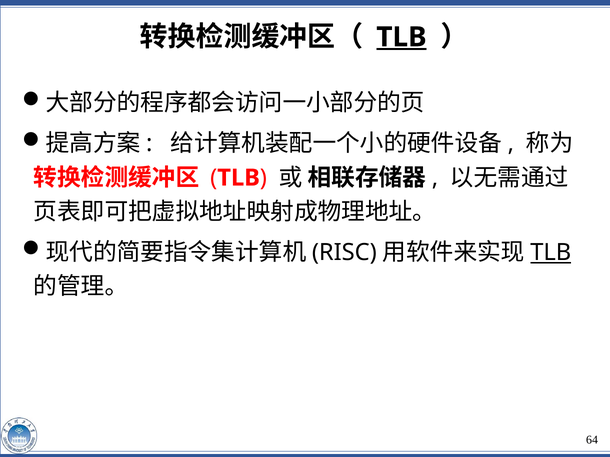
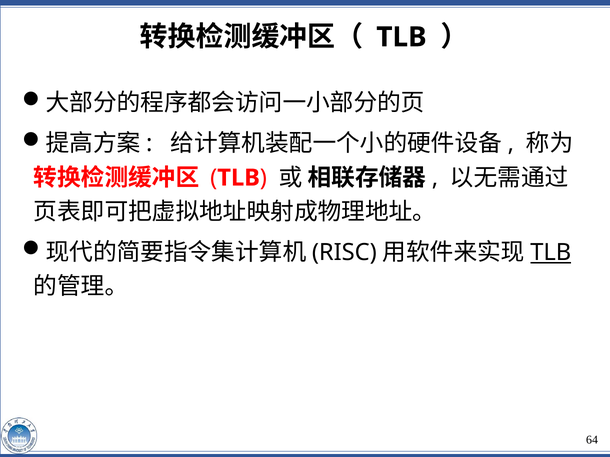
TLB underline: present -> none (401, 37)
